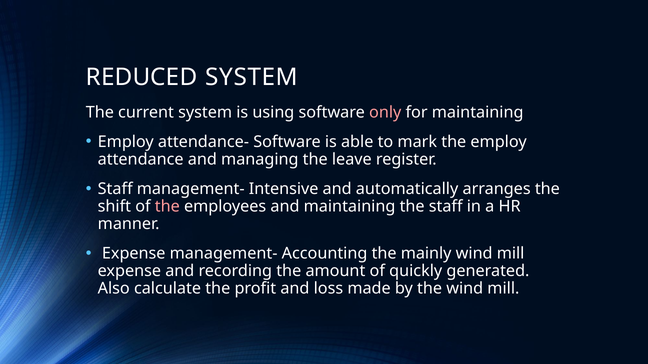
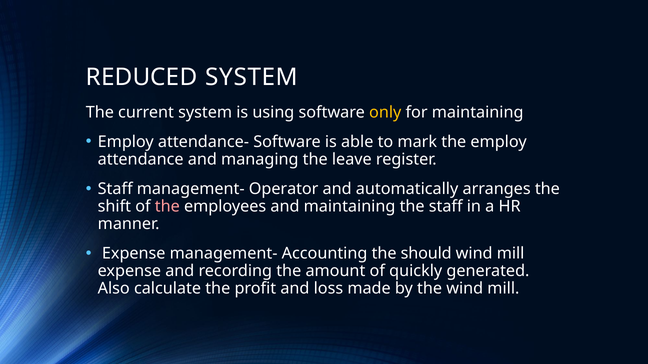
only colour: pink -> yellow (385, 112)
Intensive: Intensive -> Operator (284, 189)
mainly: mainly -> should (426, 254)
